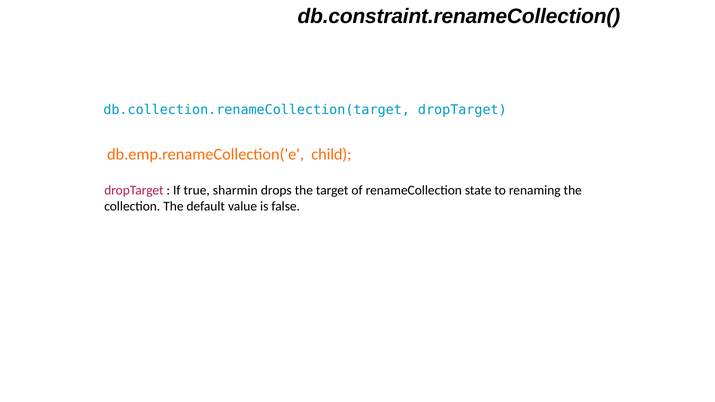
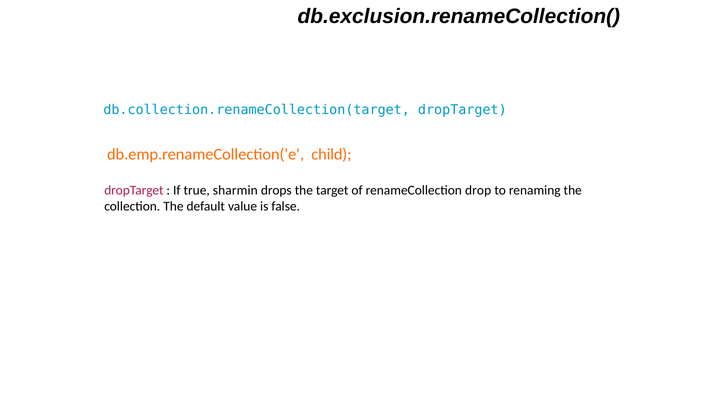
db.constraint.renameCollection(: db.constraint.renameCollection( -> db.exclusion.renameCollection( (459, 17)
state: state -> drop (478, 190)
